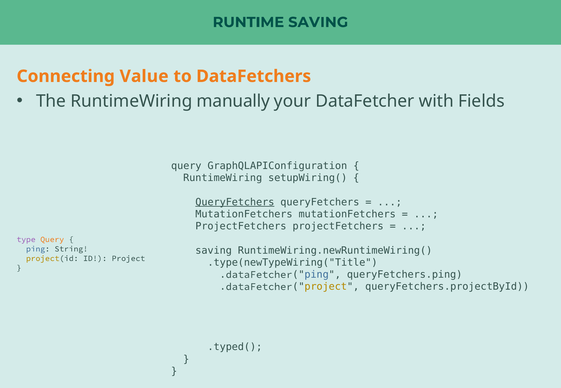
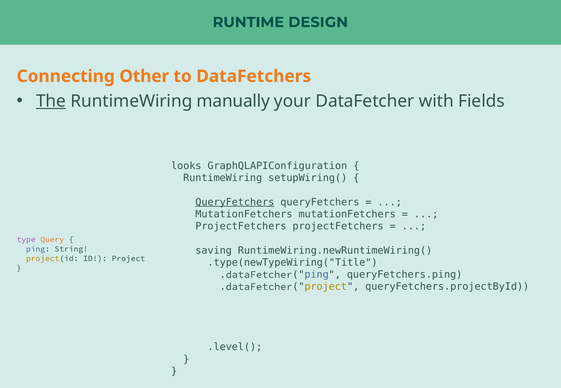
RUNTIME SAVING: SAVING -> DESIGN (318, 22)
Value: Value -> Other (144, 76)
The underline: none -> present (51, 101)
query: query -> looks (186, 166)
.typed(: .typed( -> .level( (235, 347)
